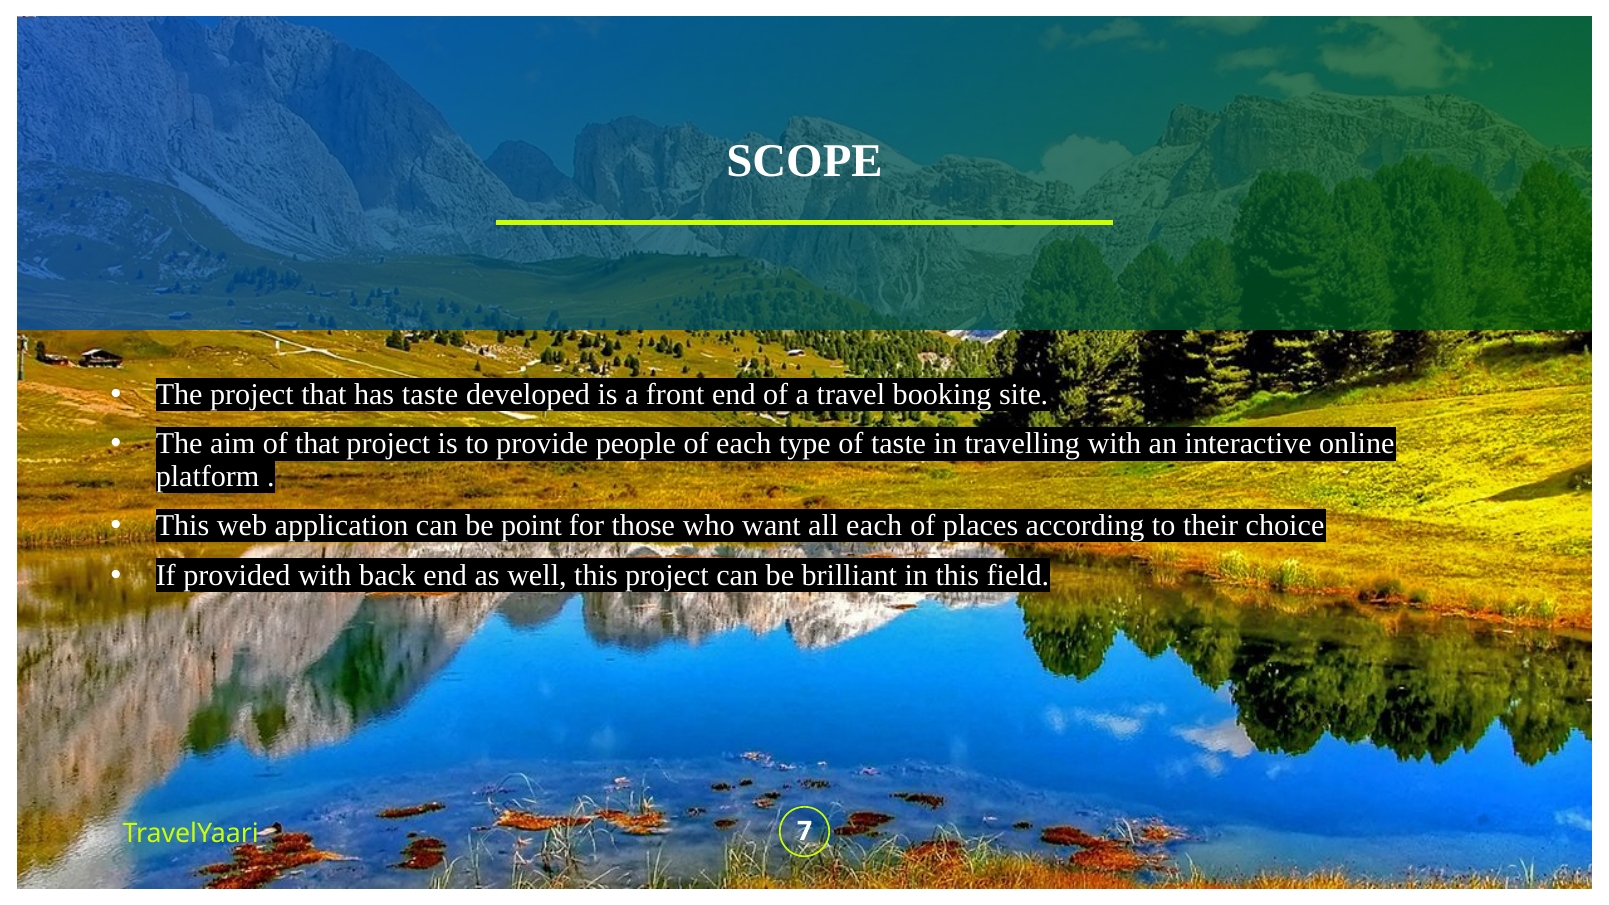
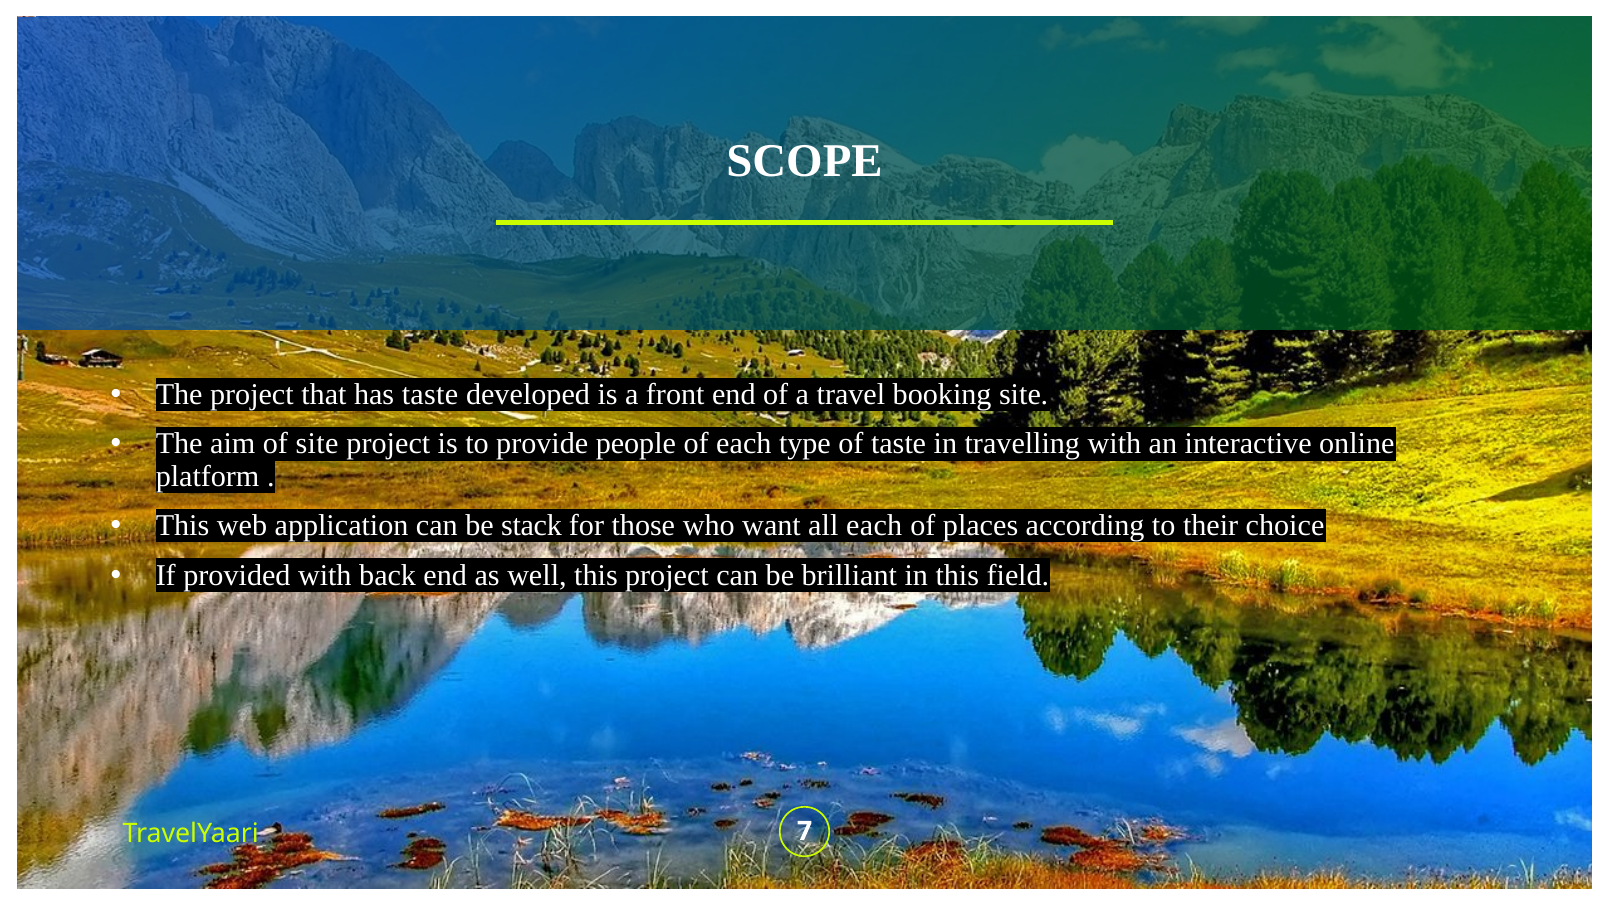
of that: that -> site (317, 444)
point: point -> stack (532, 526)
